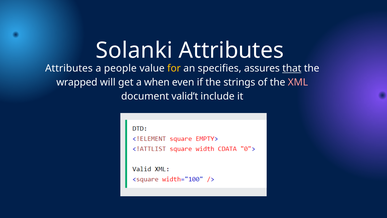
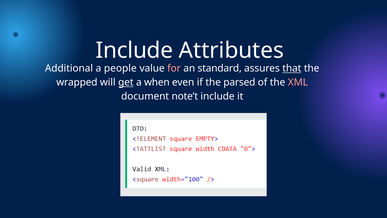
Solanki: Solanki -> Include (134, 50)
Attributes: Attributes -> Additional (69, 68)
for colour: yellow -> pink (174, 68)
specifies: specifies -> standard (220, 68)
get underline: none -> present (126, 82)
strings: strings -> parsed (239, 82)
valid’t: valid’t -> note’t (185, 96)
